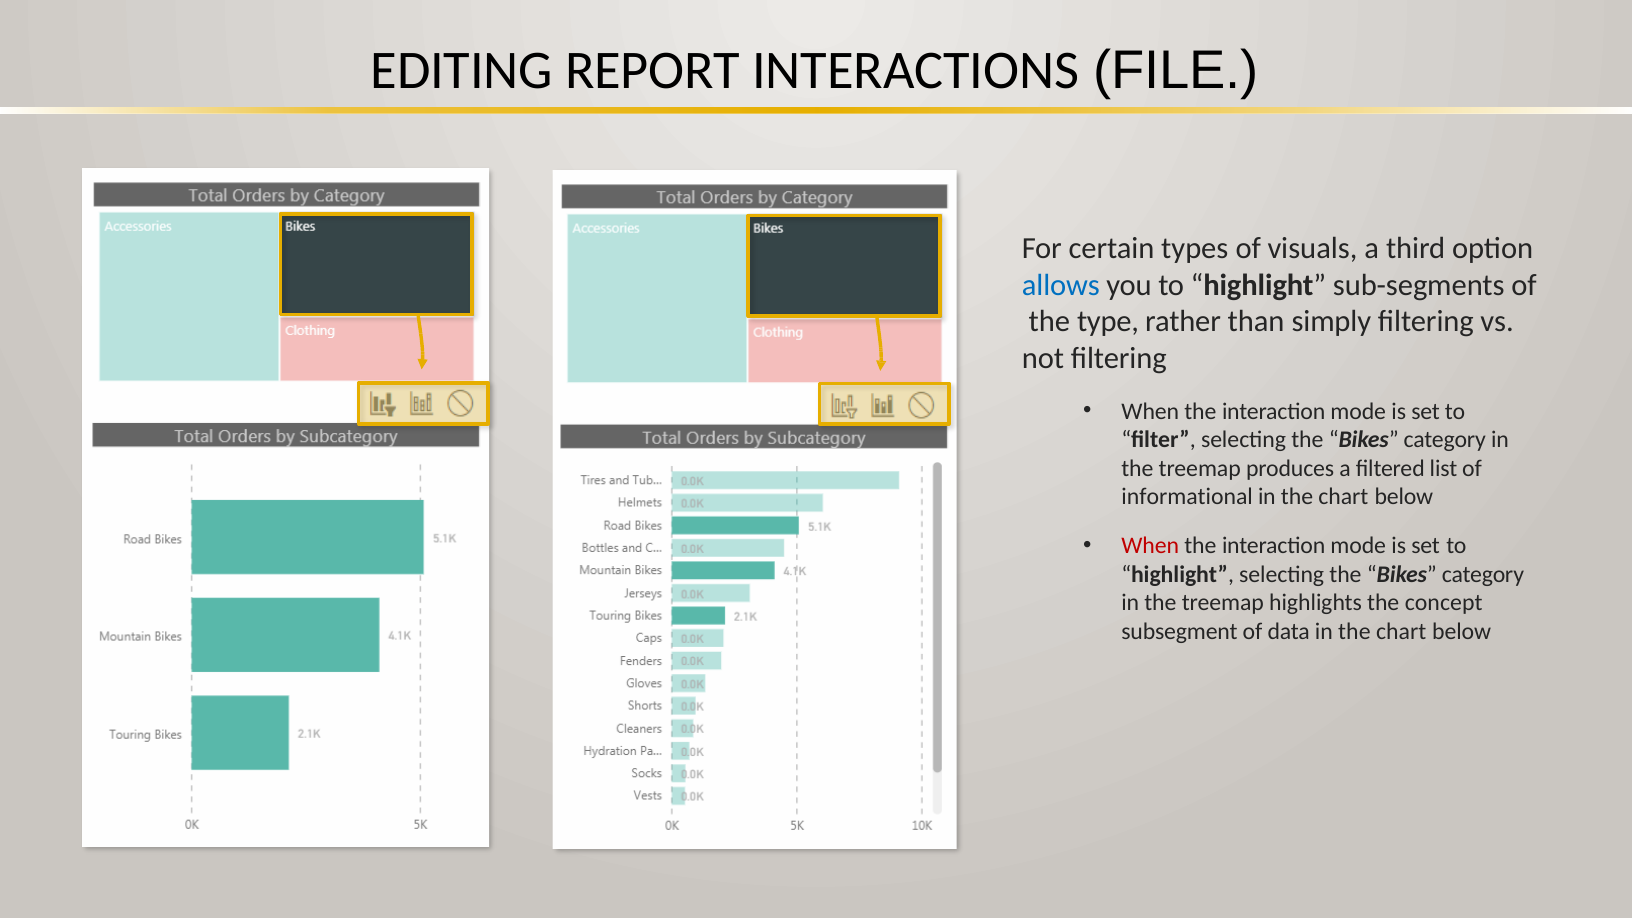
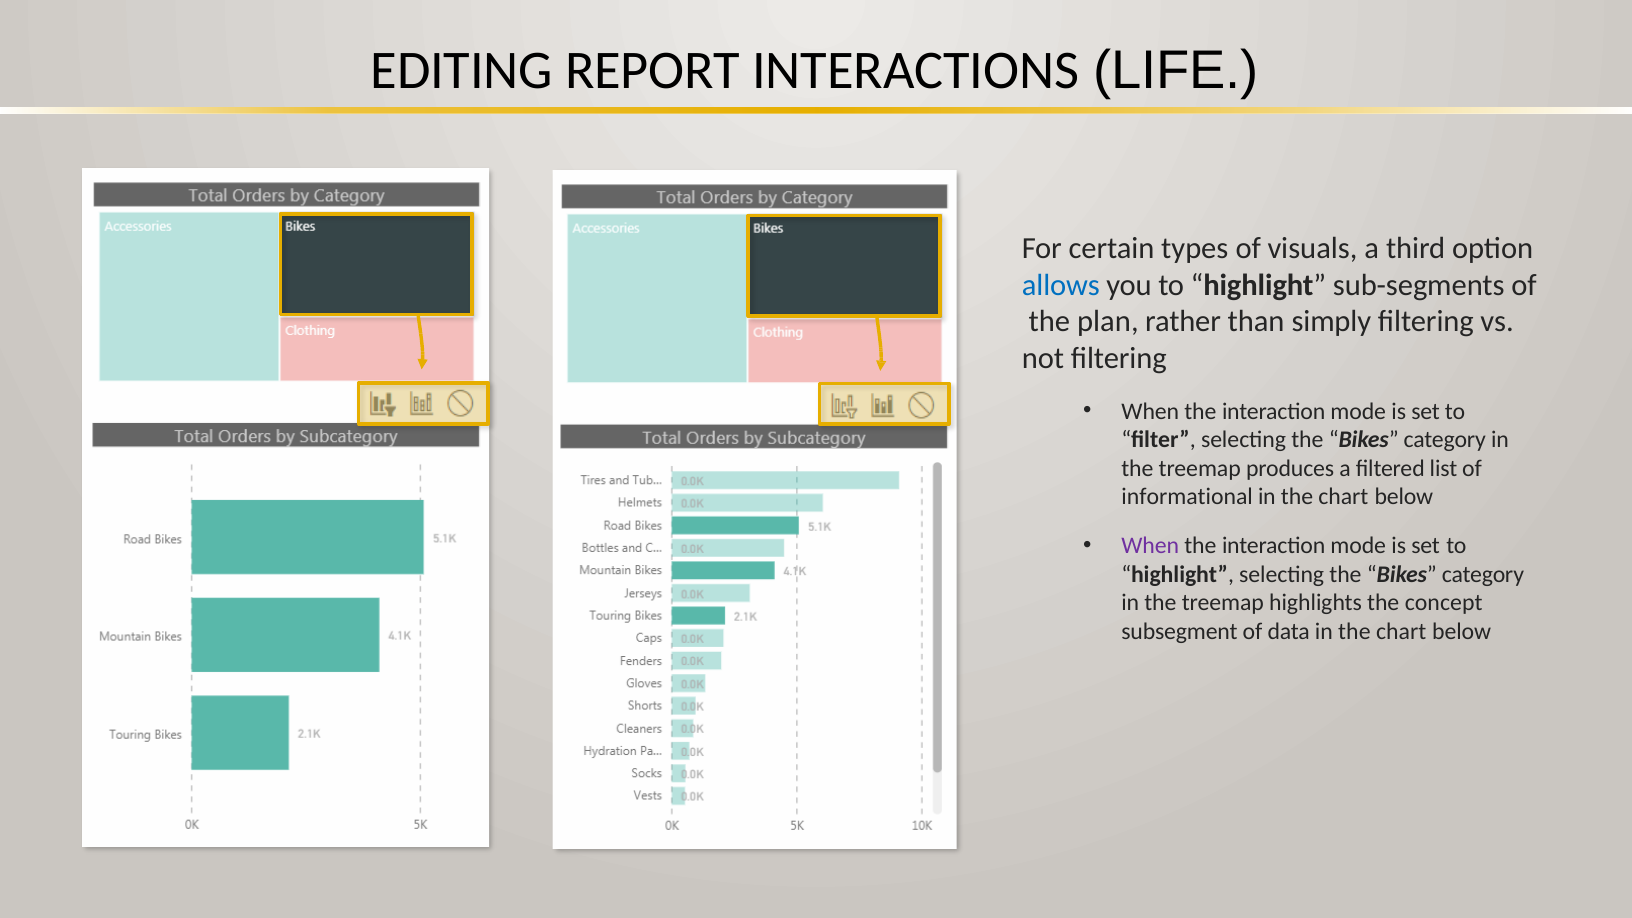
FILE: FILE -> LIFE (1176, 71)
type: type -> plan (1108, 322)
When colour: red -> purple (1150, 546)
